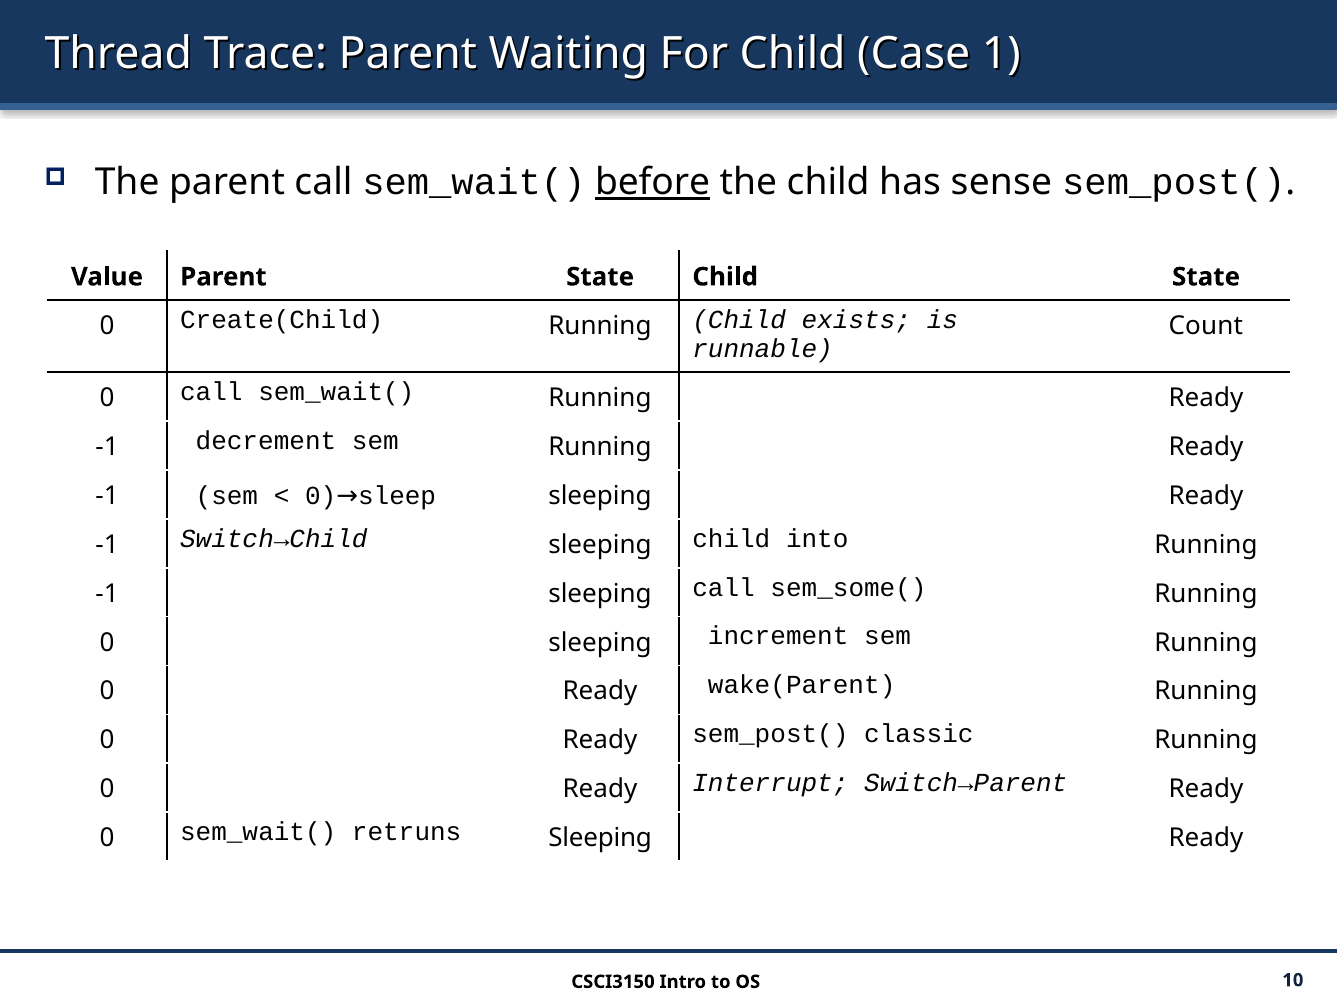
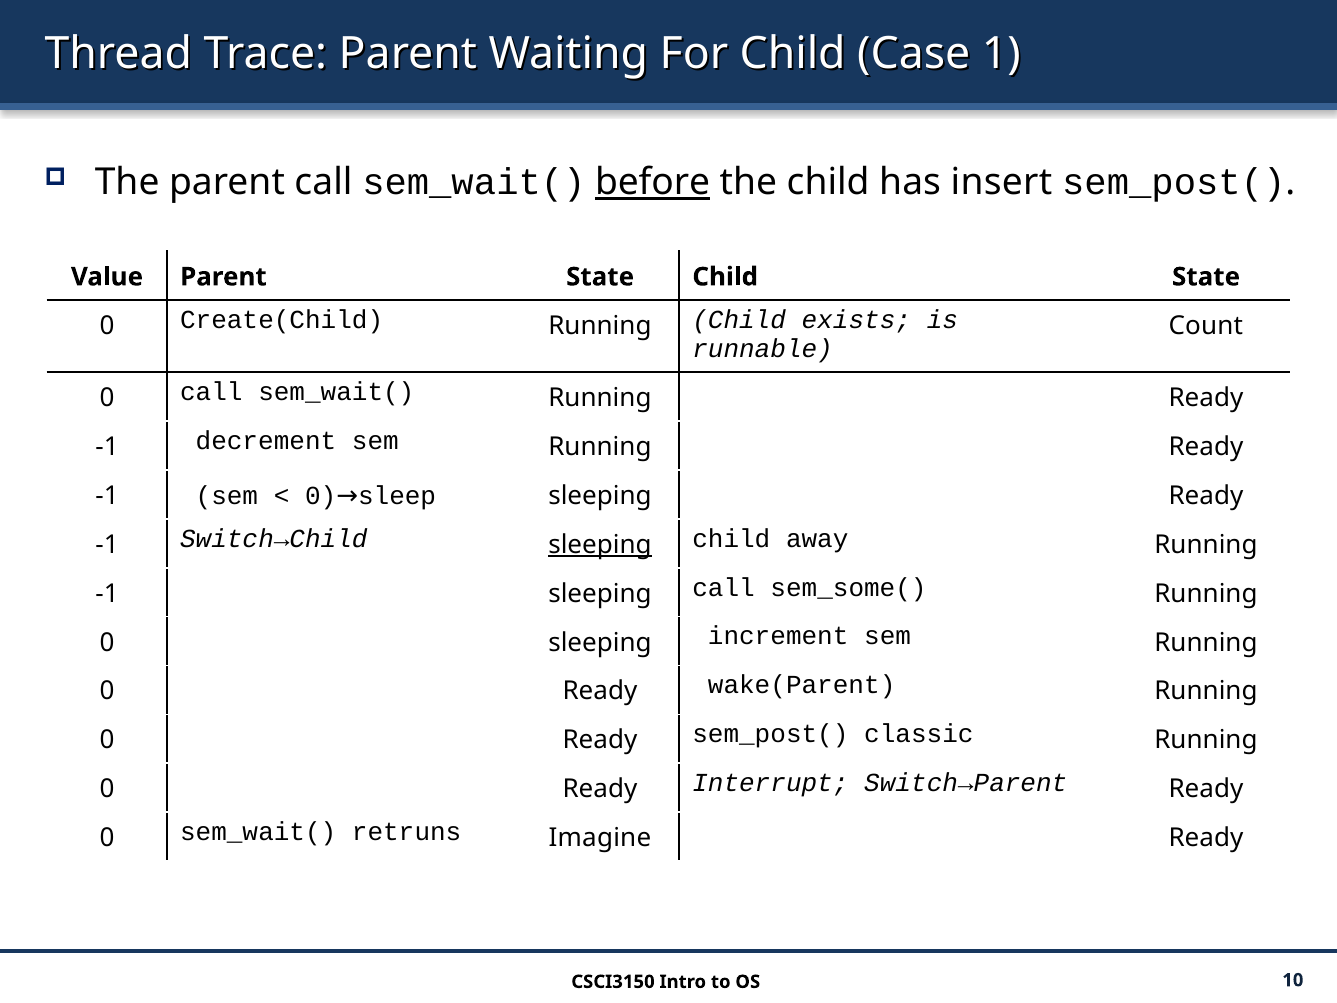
sense: sense -> insert (1001, 183)
sleeping underline: none -> present (600, 545)
into: into -> away (817, 538)
retruns Sleeping: Sleeping -> Imagine (600, 838)
